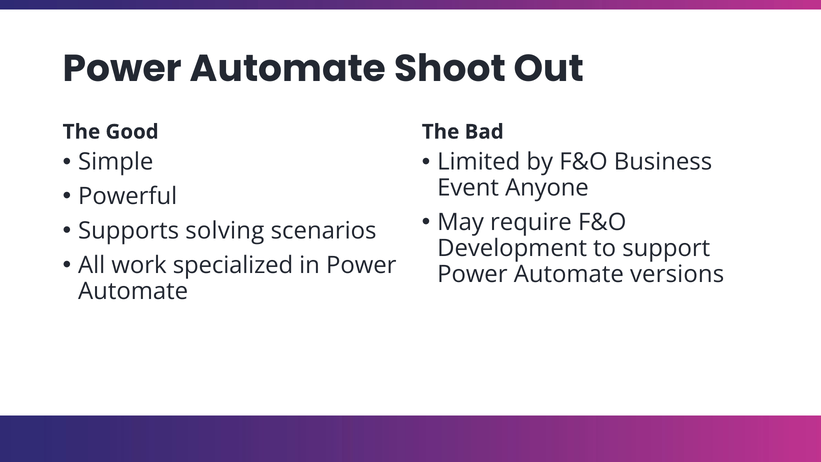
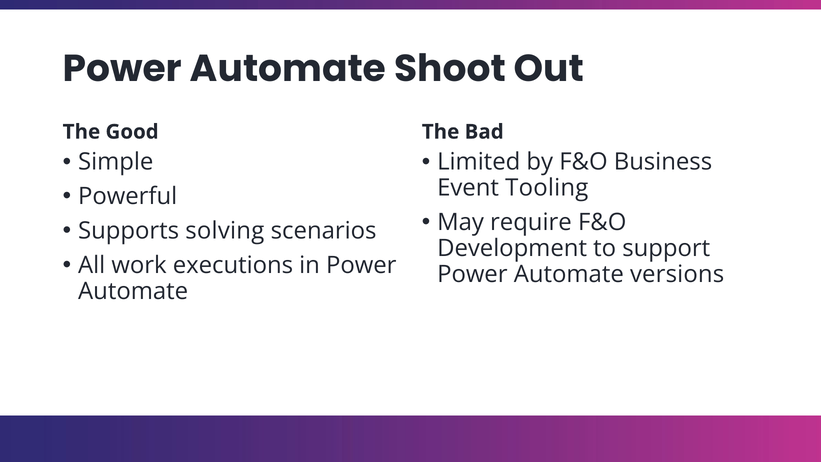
Anyone: Anyone -> Tooling (547, 188)
specialized: specialized -> executions (233, 265)
